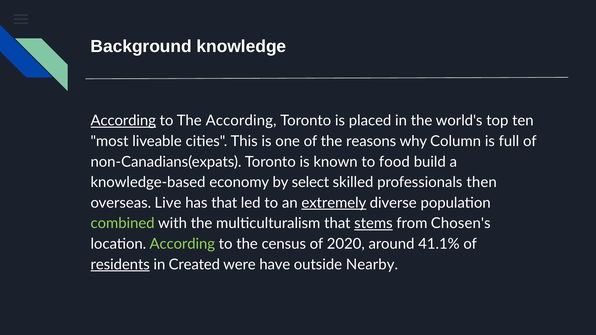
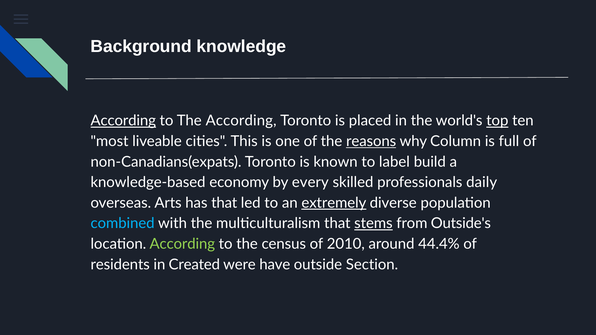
top underline: none -> present (497, 121)
reasons underline: none -> present (371, 141)
food: food -> label (394, 162)
select: select -> every (310, 182)
then: then -> daily (482, 182)
Live: Live -> Arts (168, 203)
combined colour: light green -> light blue (123, 224)
Chosen's: Chosen's -> Outside's (461, 224)
2020: 2020 -> 2010 (346, 244)
41.1%: 41.1% -> 44.4% (439, 244)
residents underline: present -> none (120, 265)
Nearby: Nearby -> Section (372, 265)
